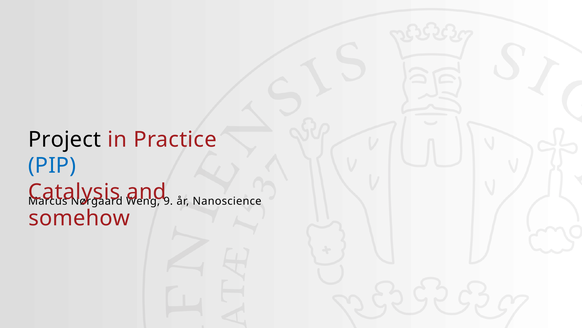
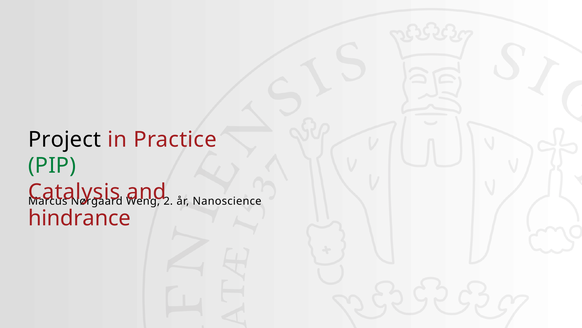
PIP colour: blue -> green (52, 165)
9: 9 -> 2 (168, 201)
somehow: somehow -> hindrance (79, 218)
